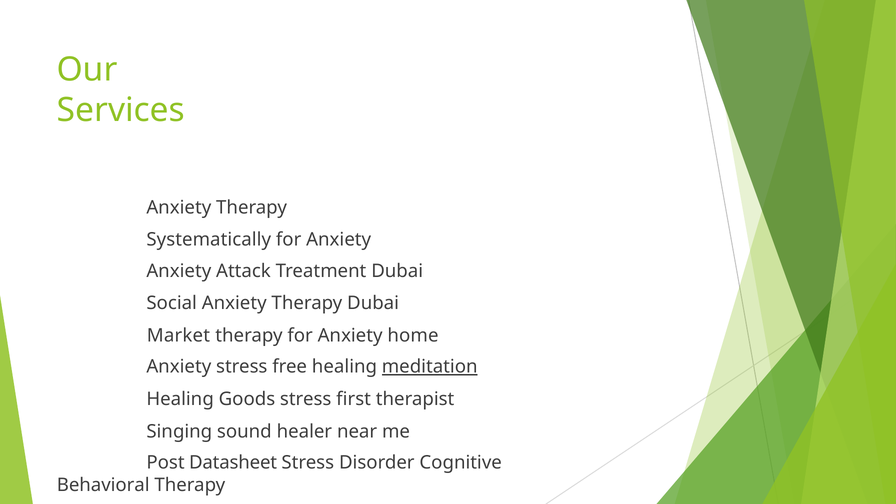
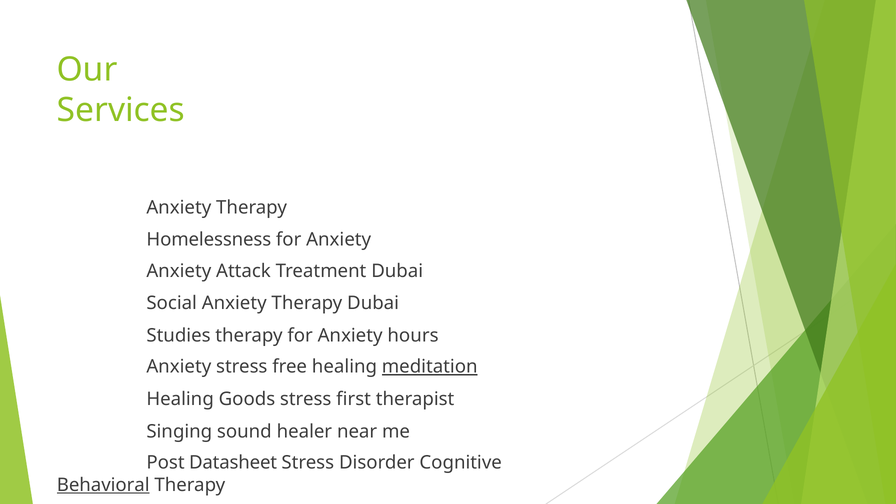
Systematically: Systematically -> Homelessness (209, 240)
Market: Market -> Studies (179, 336)
home: home -> hours (413, 336)
Behavioral underline: none -> present (103, 485)
